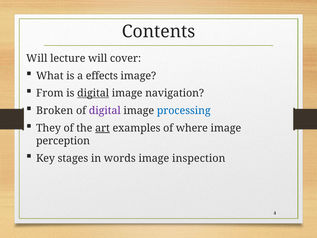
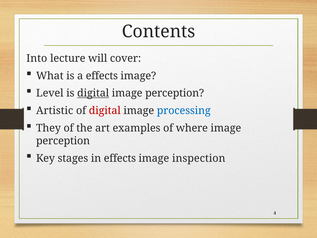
Will: Will -> Into (37, 58)
From: From -> Level (50, 93)
navigation: navigation -> perception (175, 93)
Broken: Broken -> Artistic (55, 111)
digital colour: purple -> red (105, 111)
art underline: present -> none (102, 128)
in words: words -> effects (120, 158)
